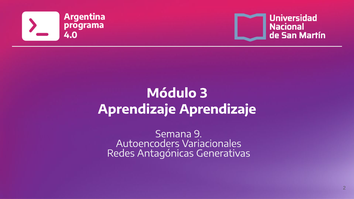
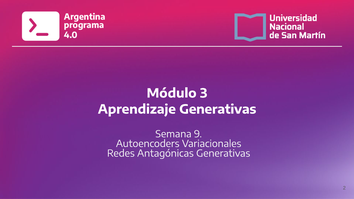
Aprendizaje Aprendizaje: Aprendizaje -> Generativas (218, 109)
